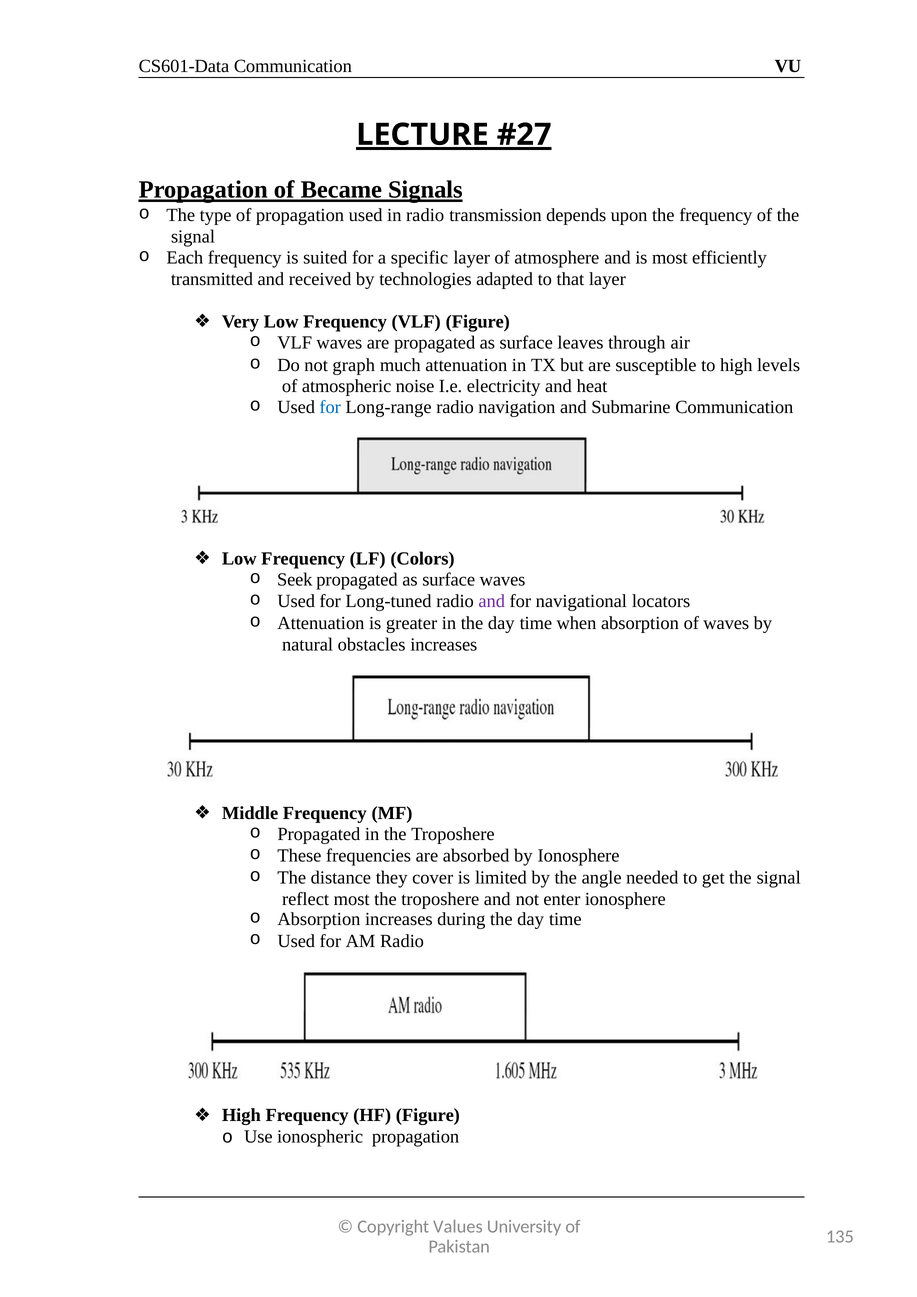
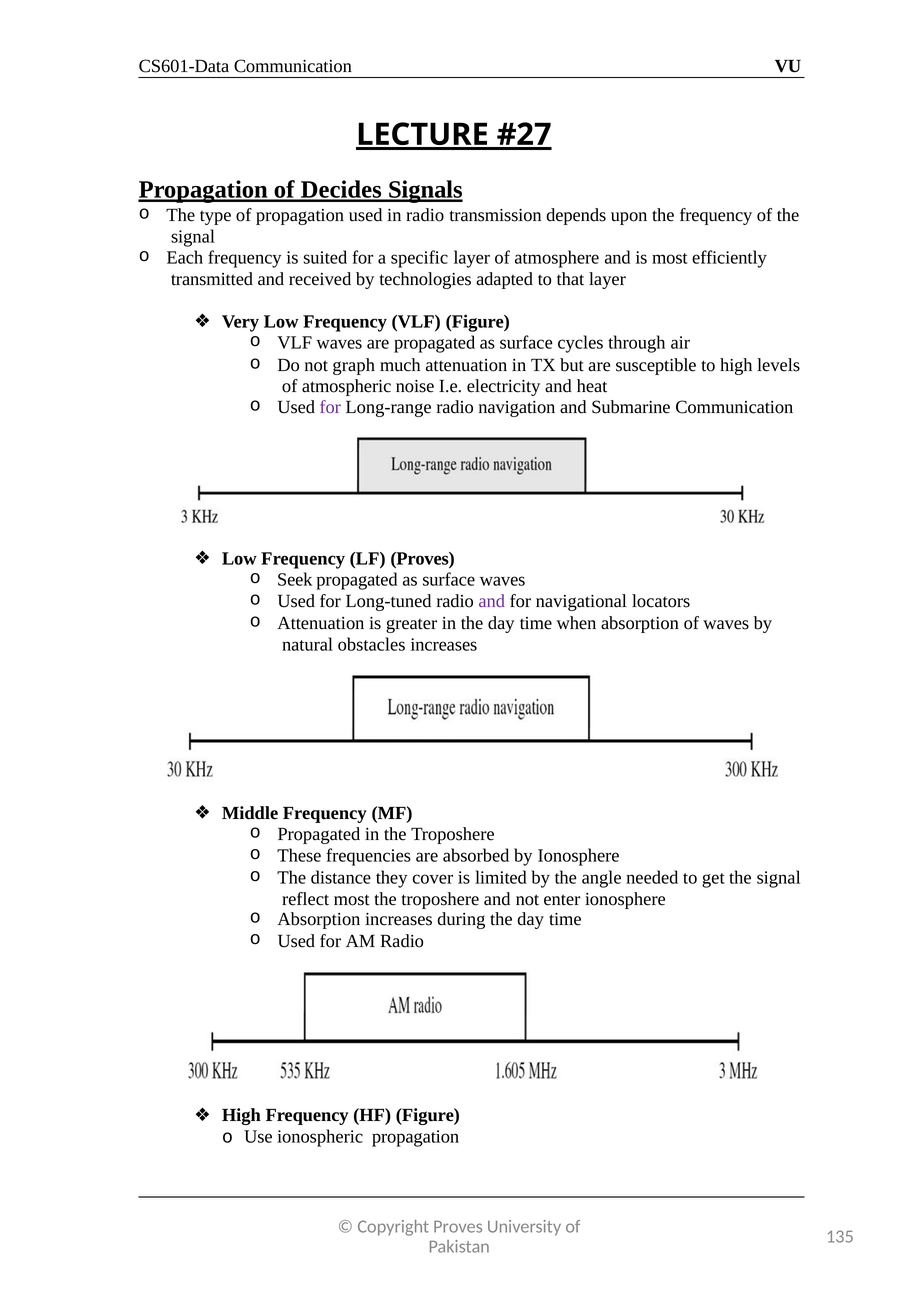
Became: Became -> Decides (341, 190)
leaves: leaves -> cycles (580, 343)
for colour: blue -> purple (330, 407)
LF Colors: Colors -> Proves (423, 559)
Copyright Values: Values -> Proves (458, 1227)
